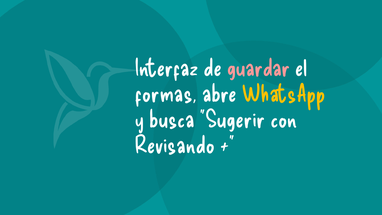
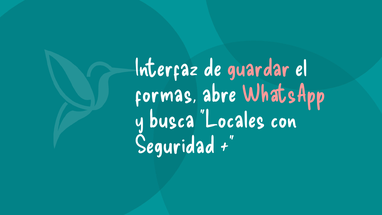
WhatsApp colour: yellow -> pink (284, 94)
Sugerir: Sugerir -> Locales (233, 120)
Revisando: Revisando -> Seguridad (175, 145)
